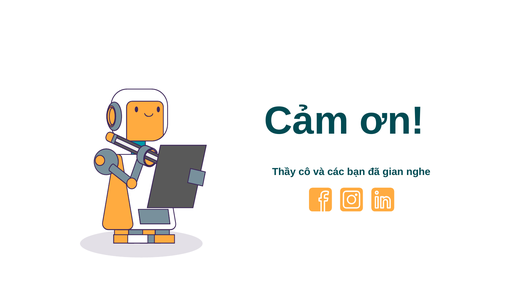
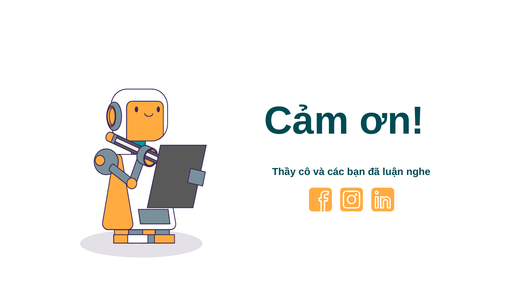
gian: gian -> luận (393, 172)
